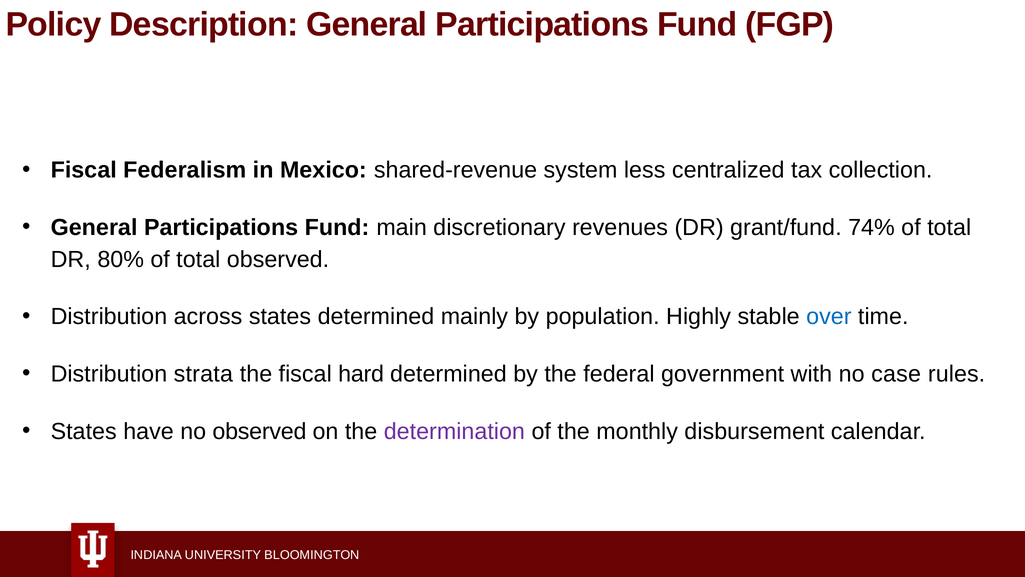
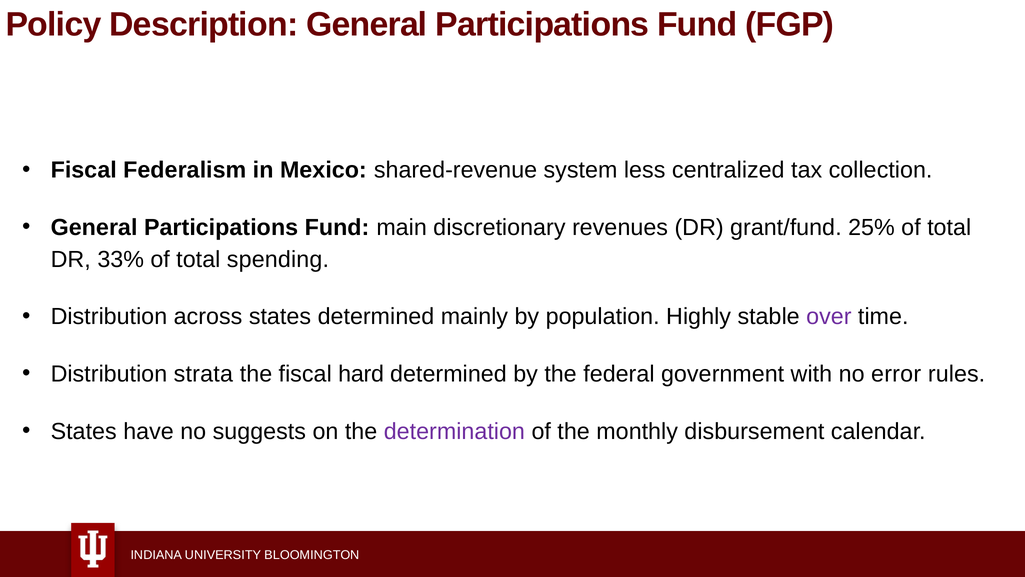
74%: 74% -> 25% (871, 227)
80%: 80% -> 33% (121, 259)
total observed: observed -> spending (278, 259)
over colour: blue -> purple (829, 316)
case: case -> error (896, 374)
no observed: observed -> suggests (259, 431)
